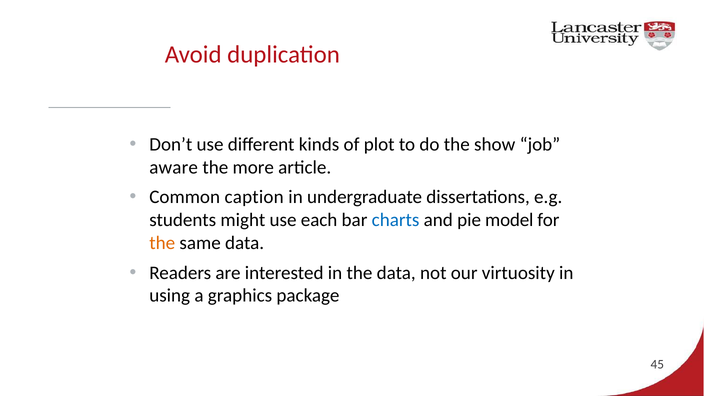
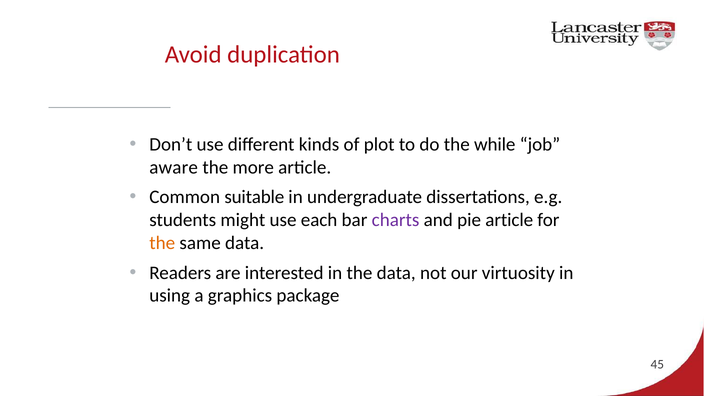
show: show -> while (495, 144)
caption: caption -> suitable (254, 197)
charts colour: blue -> purple (396, 220)
pie model: model -> article (509, 220)
